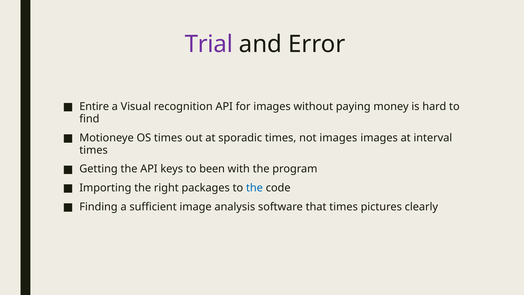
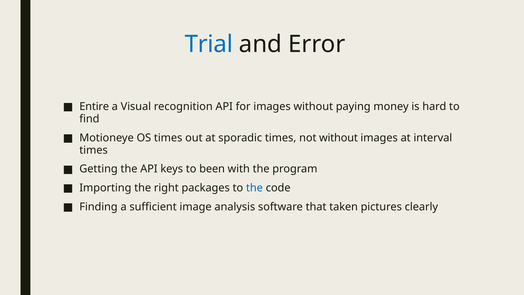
Trial colour: purple -> blue (209, 44)
not images: images -> without (338, 138)
that times: times -> taken (344, 207)
